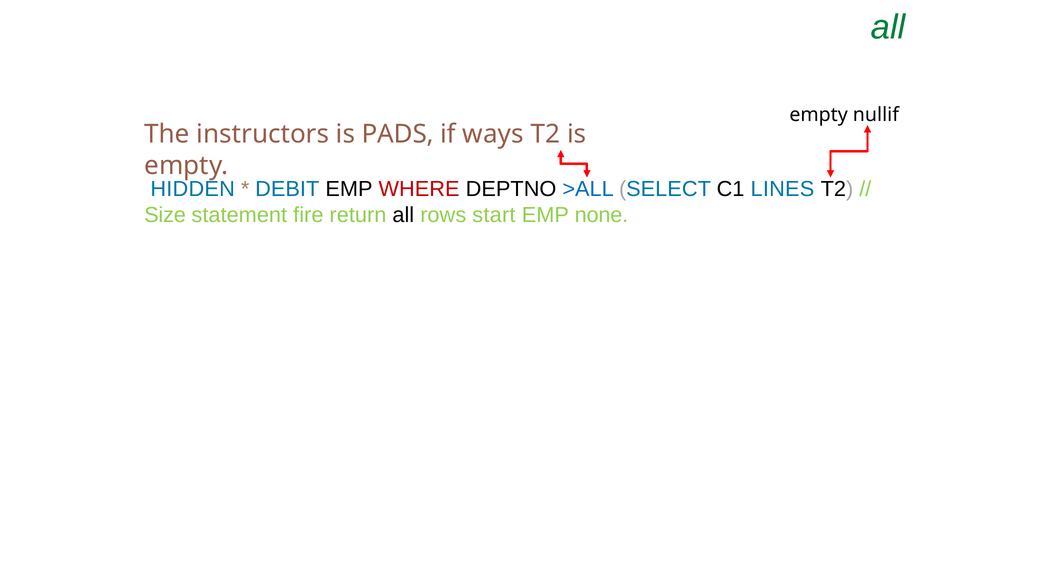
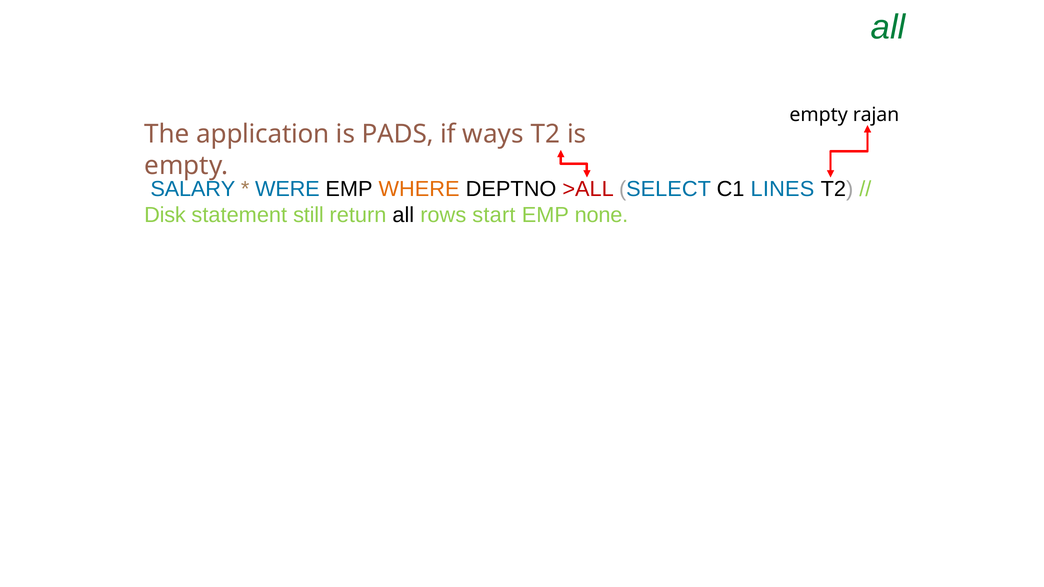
nullif: nullif -> rajan (876, 115)
instructors: instructors -> application (263, 134)
HIDDEN: HIDDEN -> SALARY (193, 189)
DEBIT: DEBIT -> WERE (287, 189)
WHERE colour: red -> orange (419, 189)
>ALL colour: blue -> red (588, 189)
Size: Size -> Disk (165, 215)
fire: fire -> still (308, 215)
